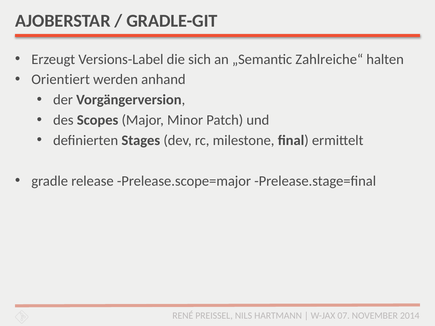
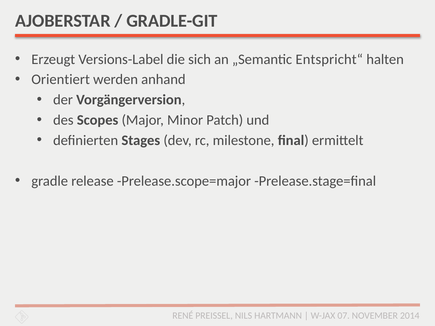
Zahlreiche“: Zahlreiche“ -> Entspricht“ (329, 59)
